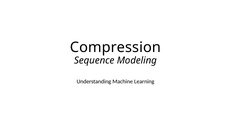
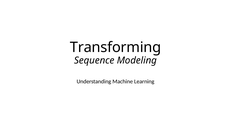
Compression: Compression -> Transforming (116, 47)
